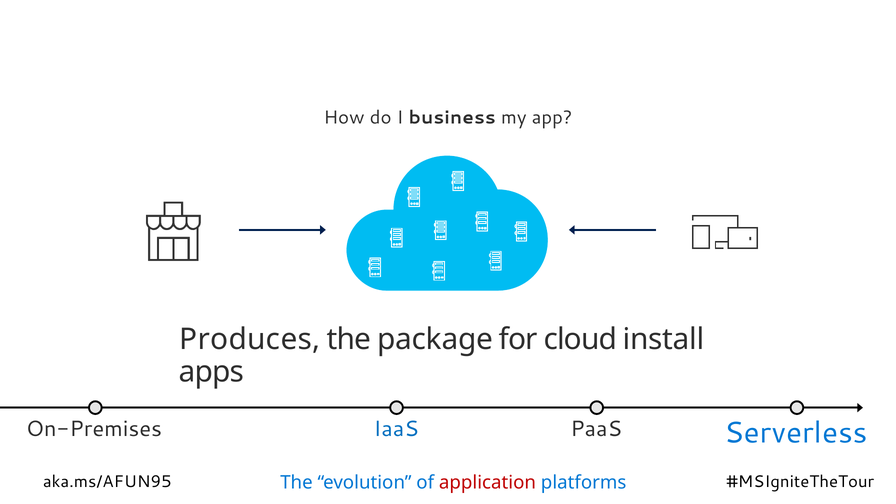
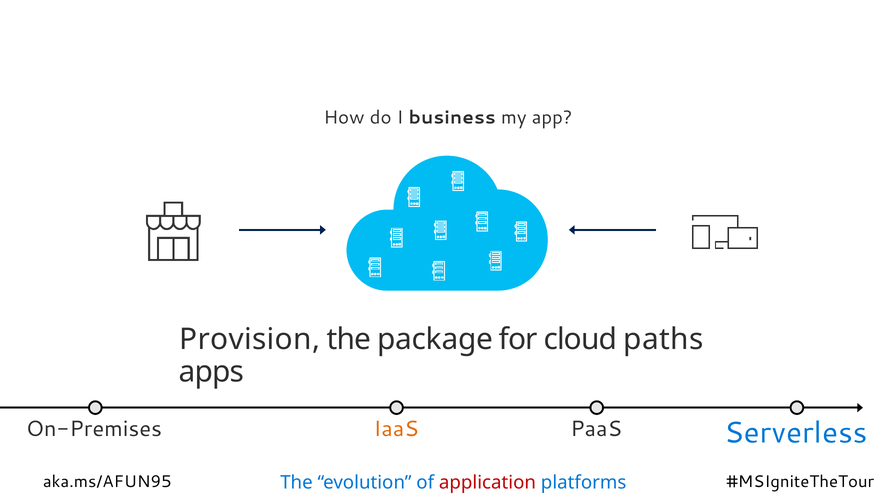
Produces: Produces -> Provision (250, 340)
install: install -> paths (663, 340)
IaaS colour: blue -> orange (396, 429)
